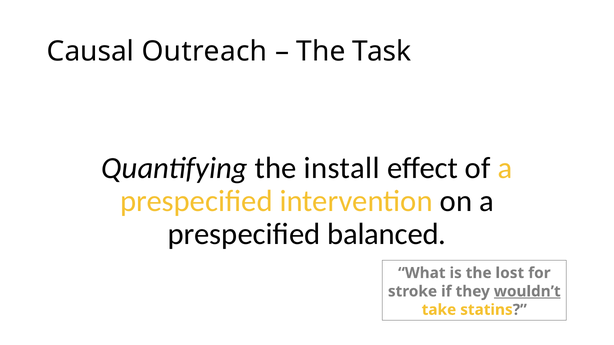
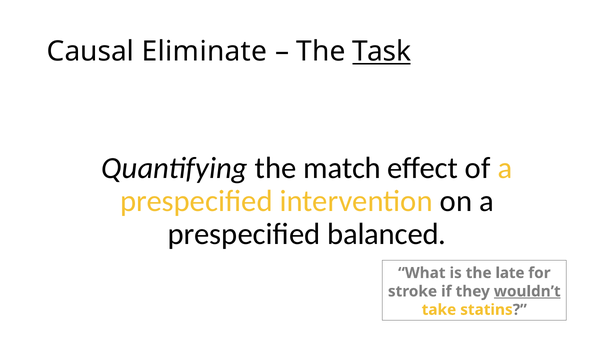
Outreach: Outreach -> Eliminate (205, 52)
Task underline: none -> present (382, 52)
install: install -> match (342, 168)
lost: lost -> late (510, 273)
